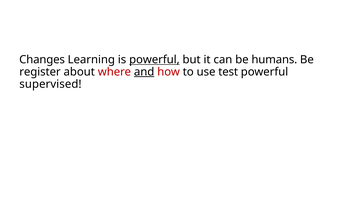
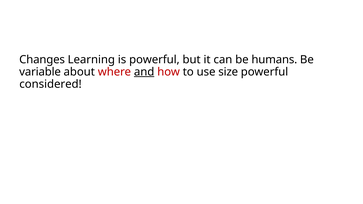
powerful underline: present -> none (154, 60)
register: register -> variable (40, 72)
test: test -> size (228, 72)
supervised: supervised -> considered (50, 84)
